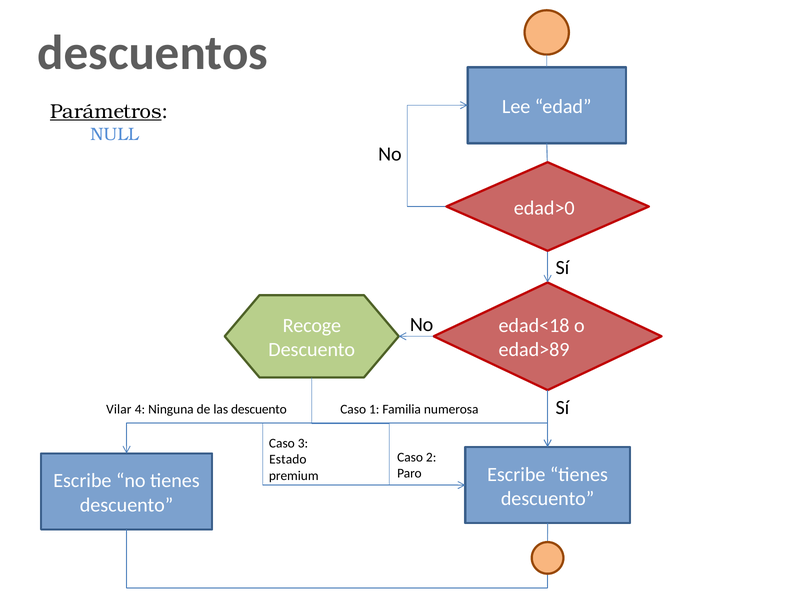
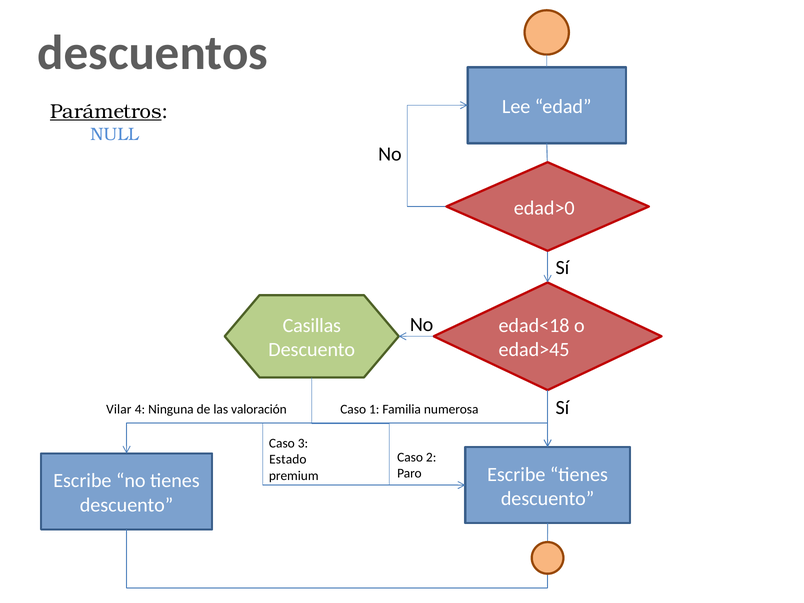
Recoge: Recoge -> Casillas (312, 326)
edad>89: edad>89 -> edad>45 (534, 350)
las descuento: descuento -> valoración (259, 409)
